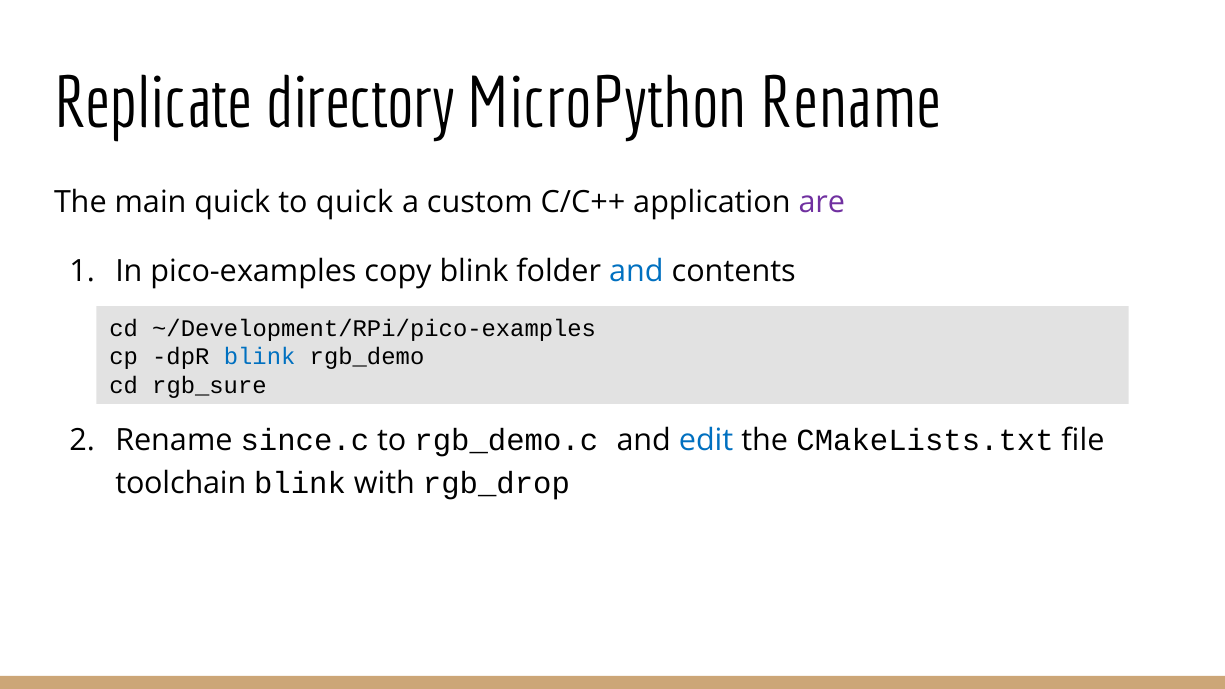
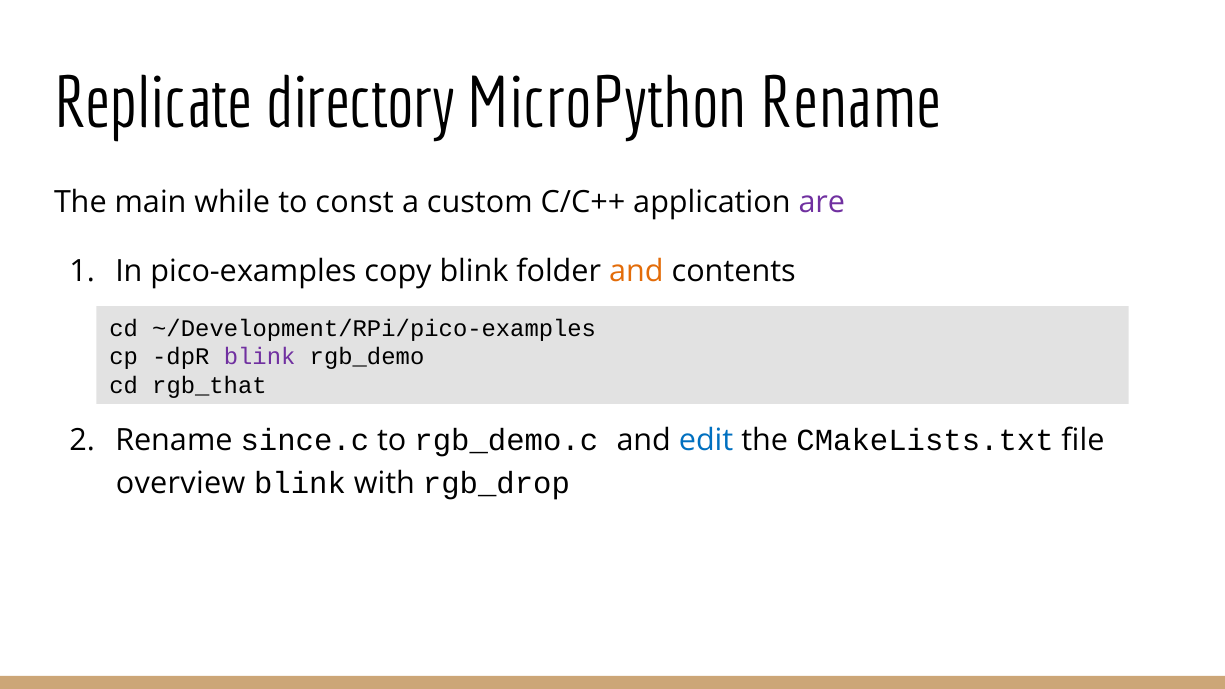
main quick: quick -> while (232, 202)
to quick: quick -> const (355, 202)
and colour: blue -> orange (636, 272)
blink colour: blue -> purple (260, 357)
rgb_sure: rgb_sure -> rgb_that (209, 385)
toolchain: toolchain -> overview (181, 483)
